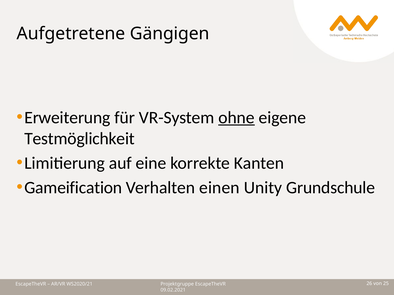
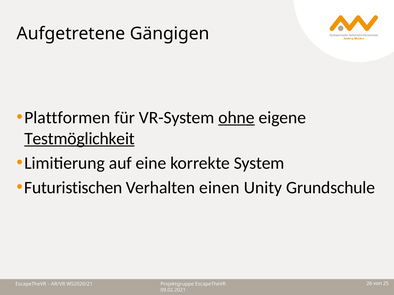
Erweiterung: Erweiterung -> Plattformen (67, 118)
Testmöglichkeit underline: none -> present (80, 139)
Kanten: Kanten -> System (259, 163)
Gameification: Gameification -> Futuristischen (73, 188)
